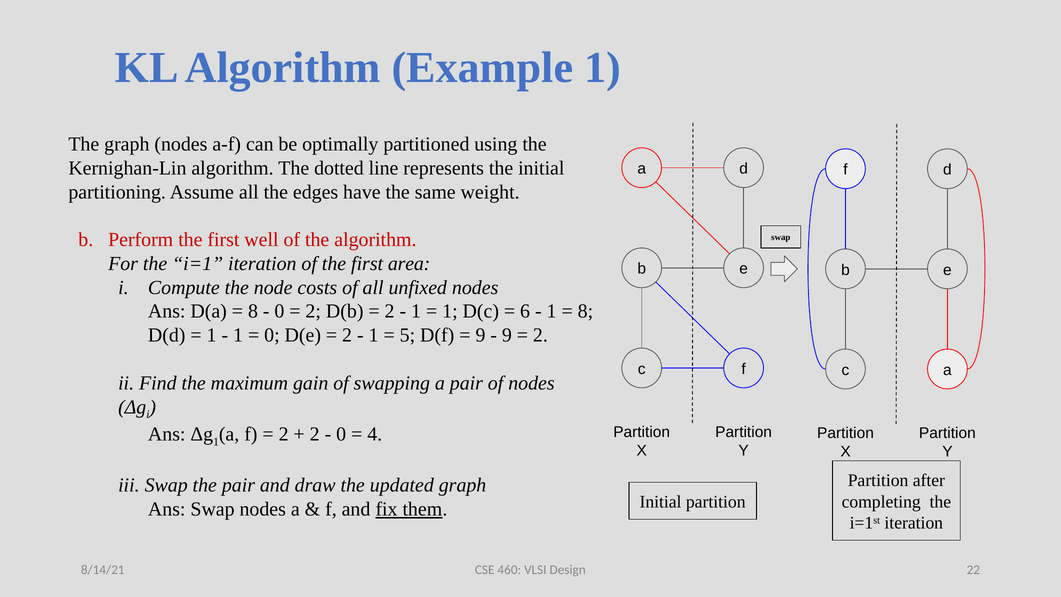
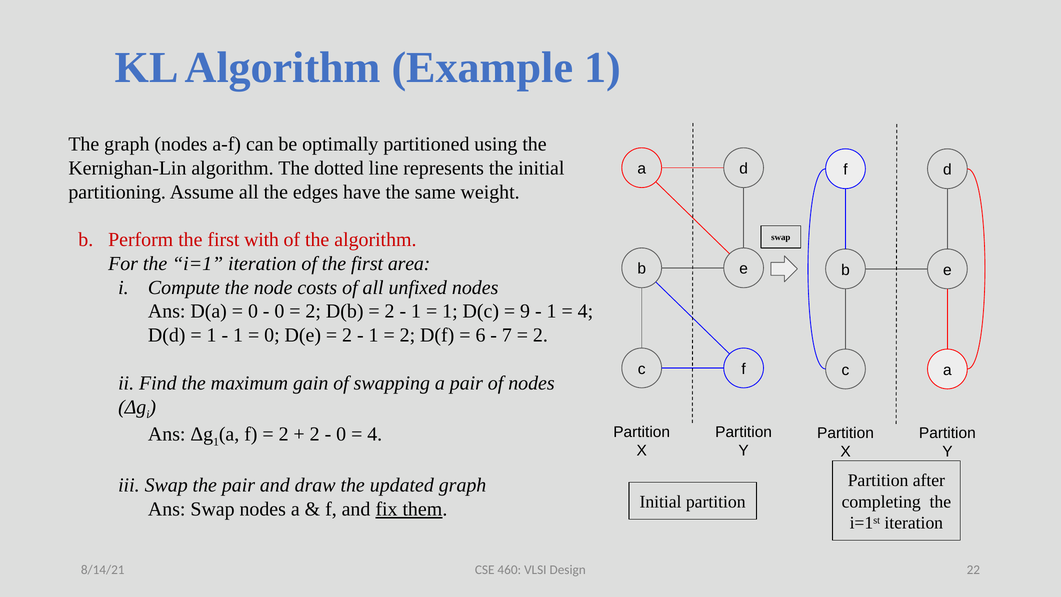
well: well -> with (262, 240)
8: 8 -> 0 (253, 311)
6: 6 -> 9 (525, 311)
8: 8 -> 4 (585, 311)
5: 5 -> 2 (407, 335)
9: 9 -> 6 (480, 335)
9: 9 -> 7 (507, 335)
